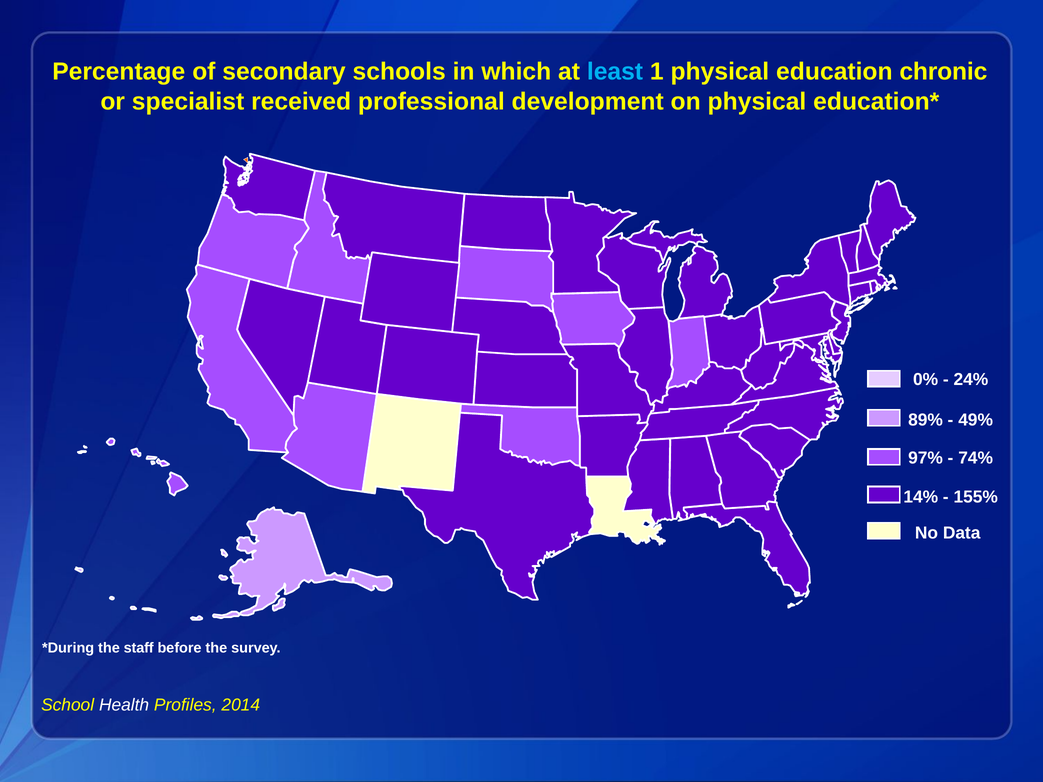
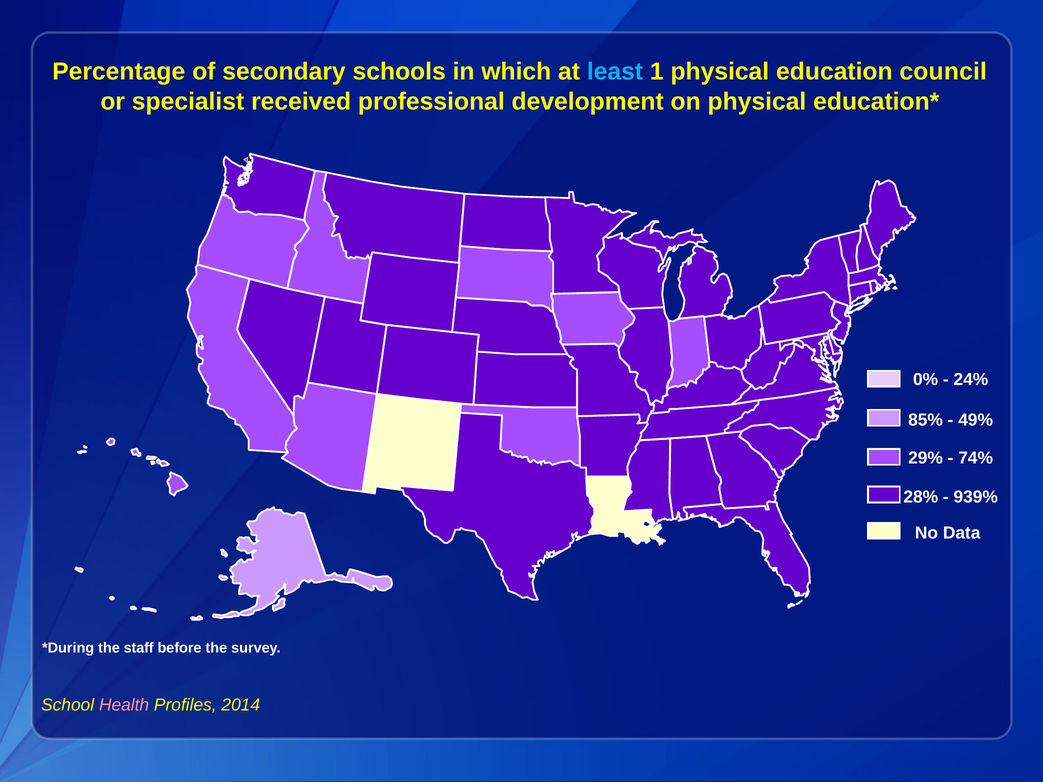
chronic: chronic -> council (943, 72)
89%: 89% -> 85% (926, 420)
97%: 97% -> 29% (926, 458)
14%: 14% -> 28% (921, 497)
155%: 155% -> 939% (976, 497)
Health colour: white -> pink (124, 705)
